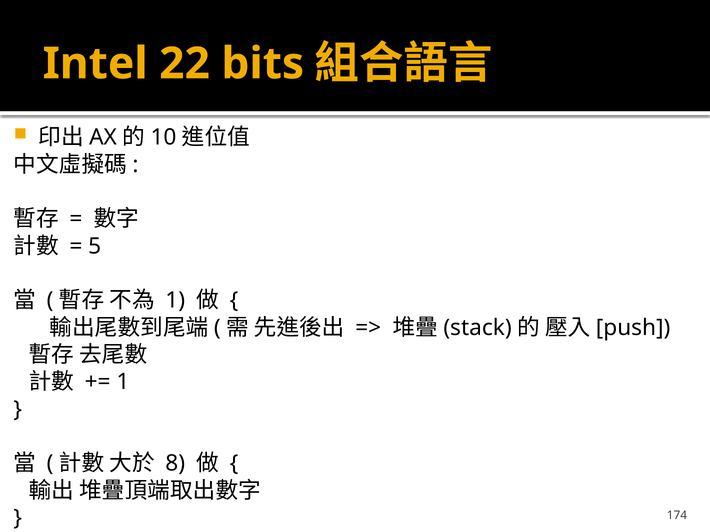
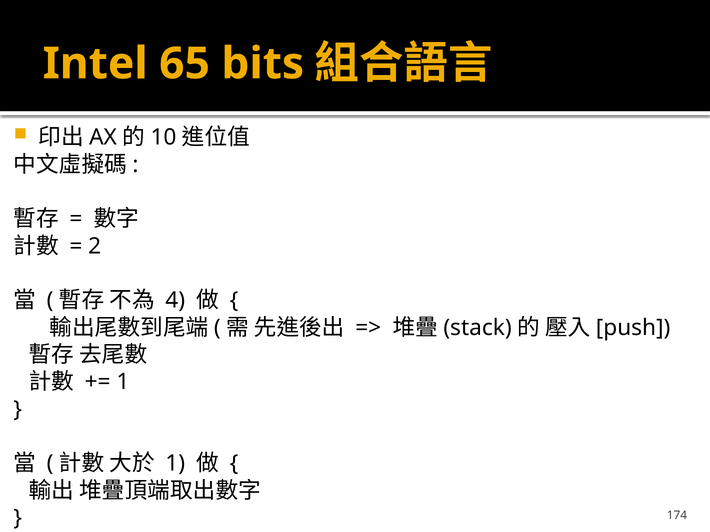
22: 22 -> 65 (185, 64)
5: 5 -> 2 (95, 246)
1: 1 -> 4 (175, 301)
8: 8 -> 1 (175, 464)
